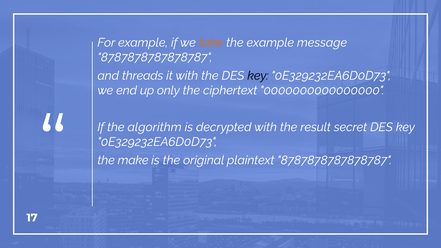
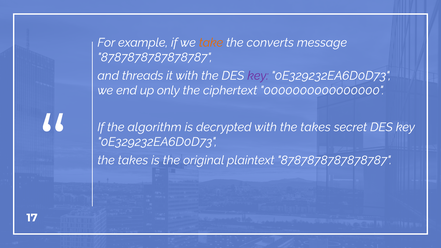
the example: example -> converts (270, 43)
key colour: black -> purple (258, 76)
with the result: result -> takes (316, 127)
make: make -> takes (133, 160)
